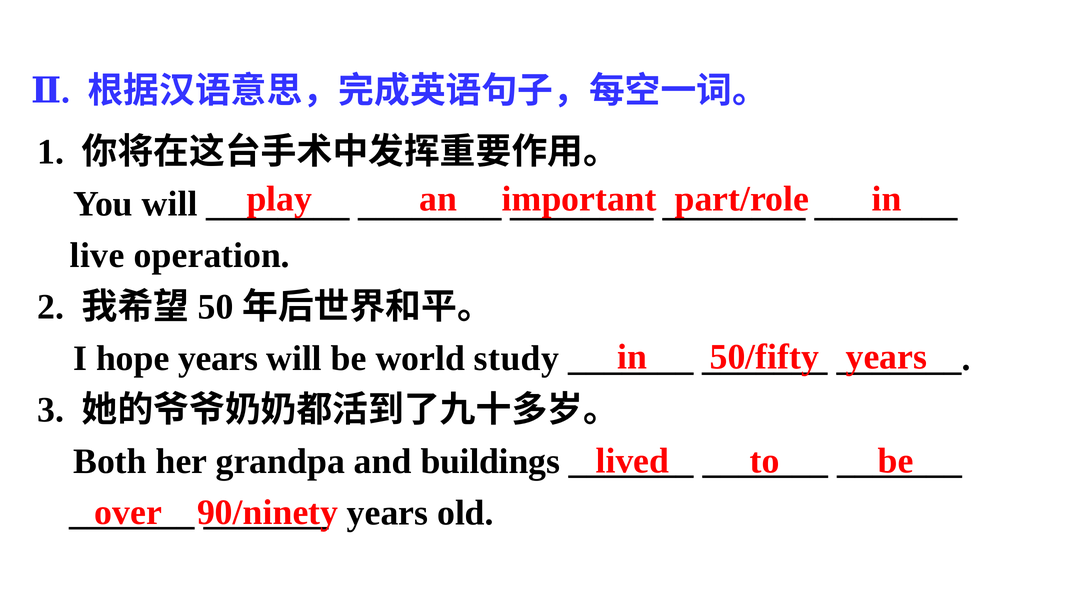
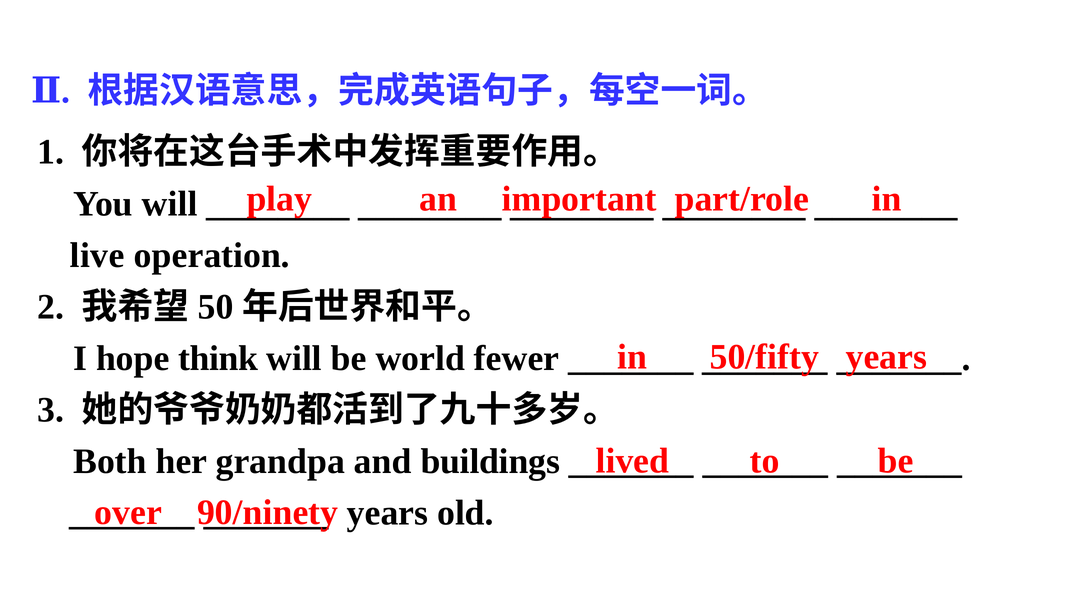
hope years: years -> think (218, 358)
study: study -> fewer (517, 358)
